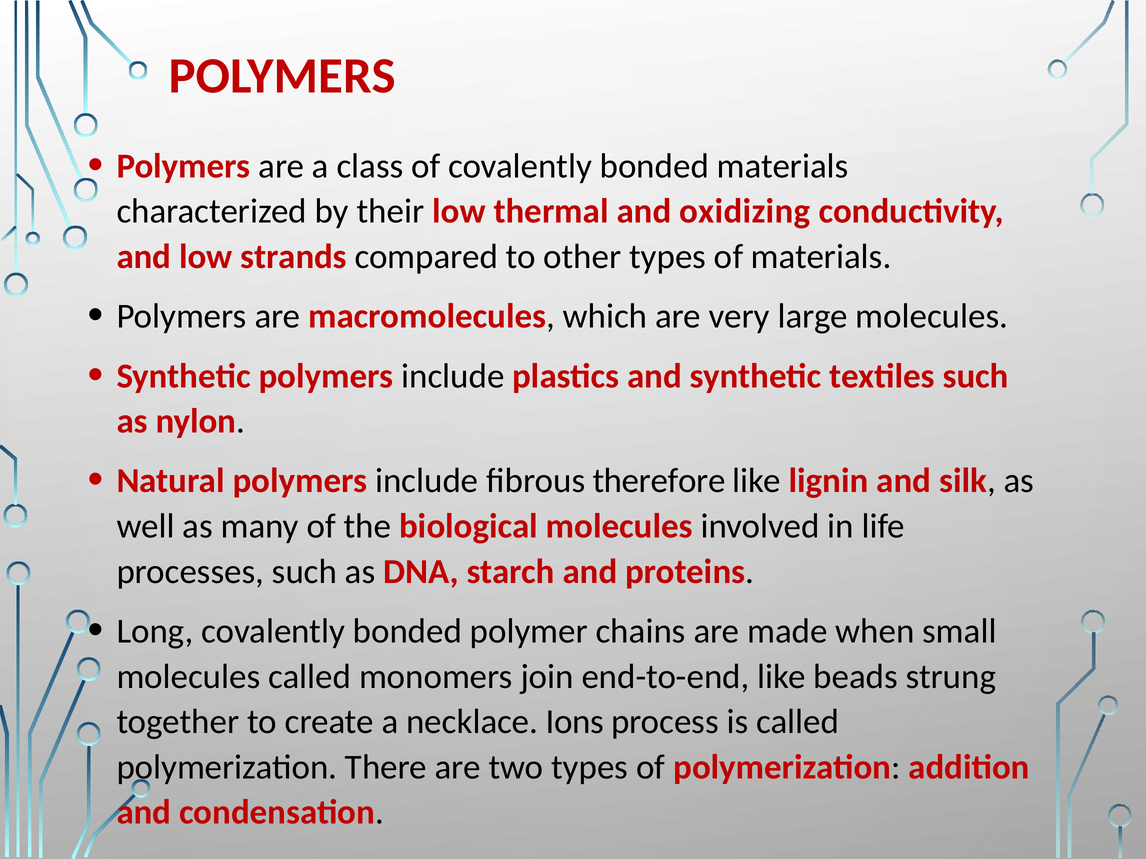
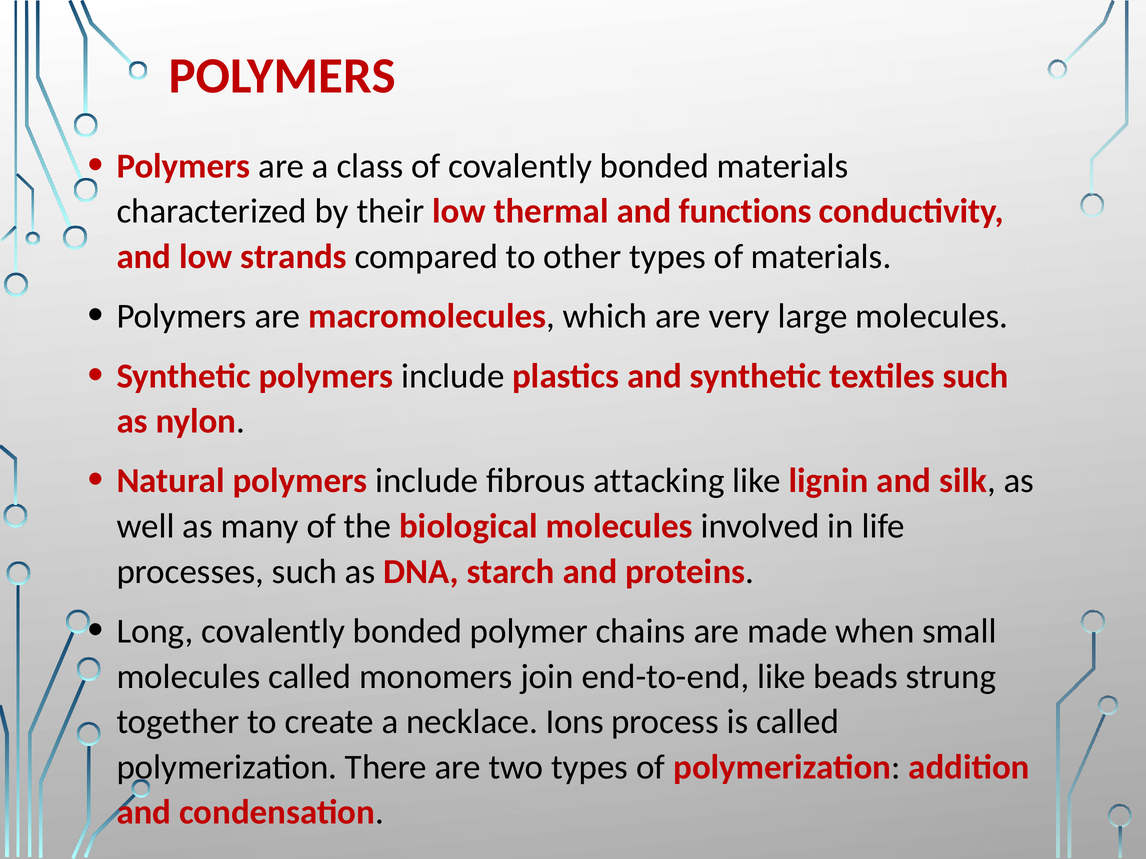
oxidizing: oxidizing -> functions (745, 212)
therefore: therefore -> attacking (659, 481)
